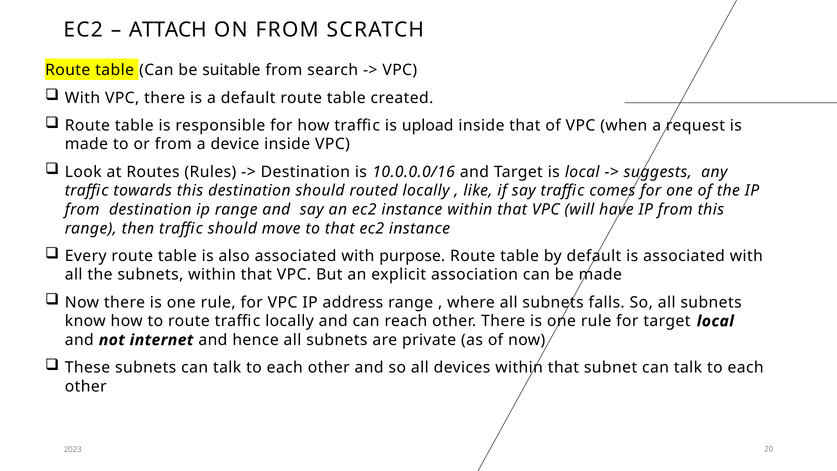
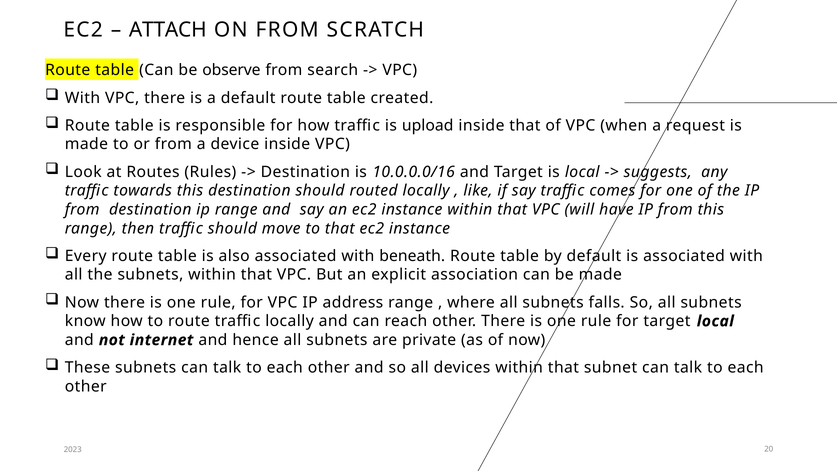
suitable: suitable -> observe (231, 70)
purpose: purpose -> beneath (412, 256)
